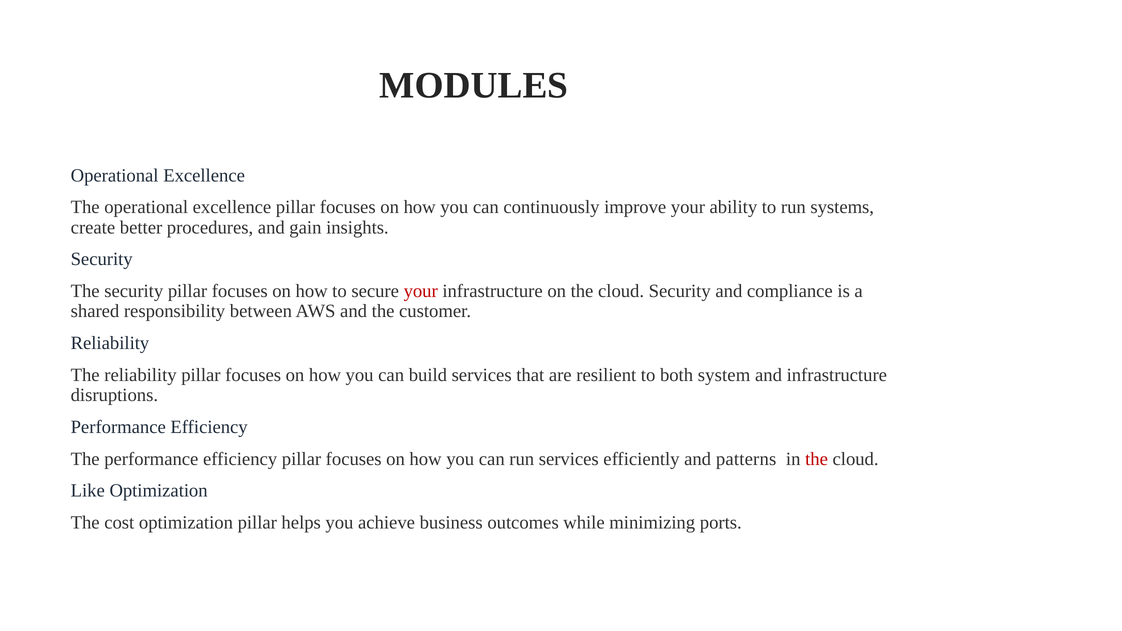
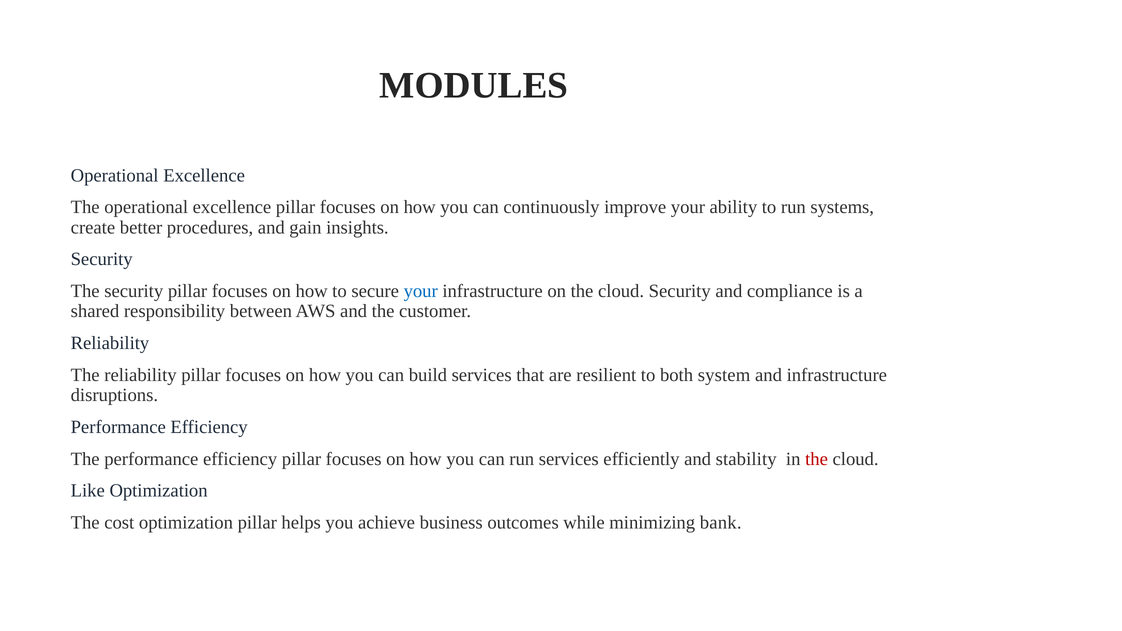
your colour: red -> blue (421, 291)
patterns: patterns -> stability (746, 459)
ports: ports -> bank (721, 523)
